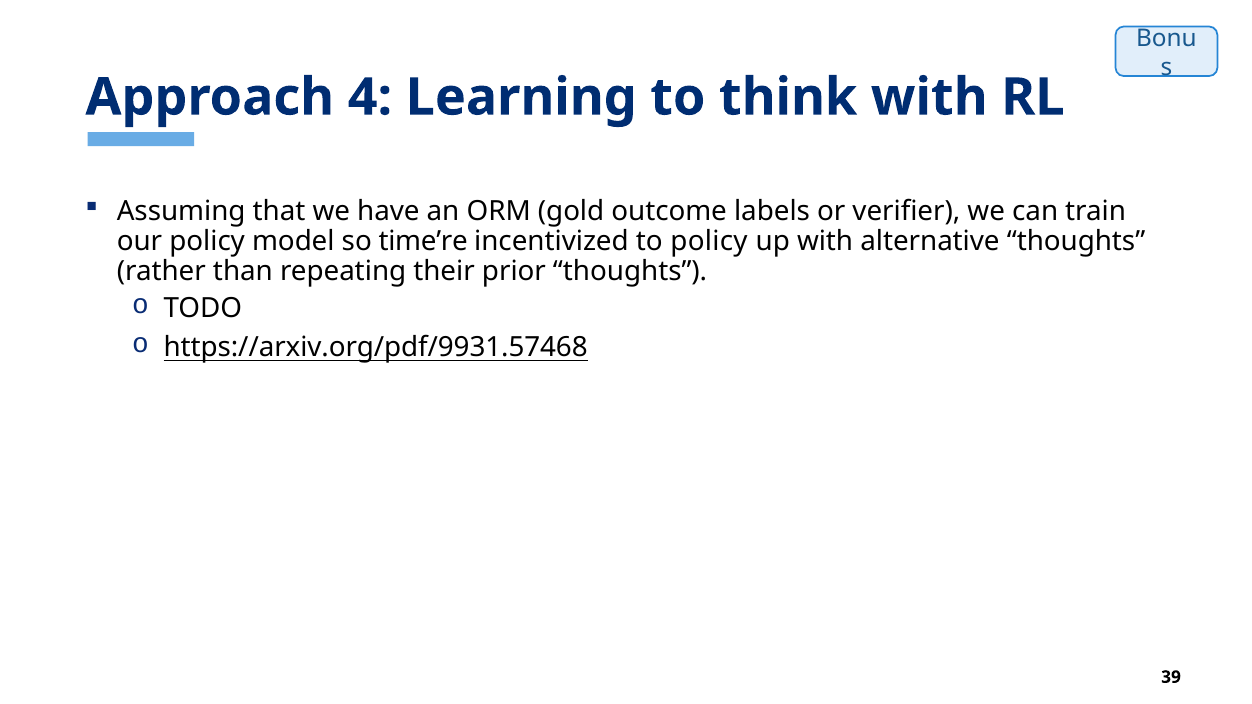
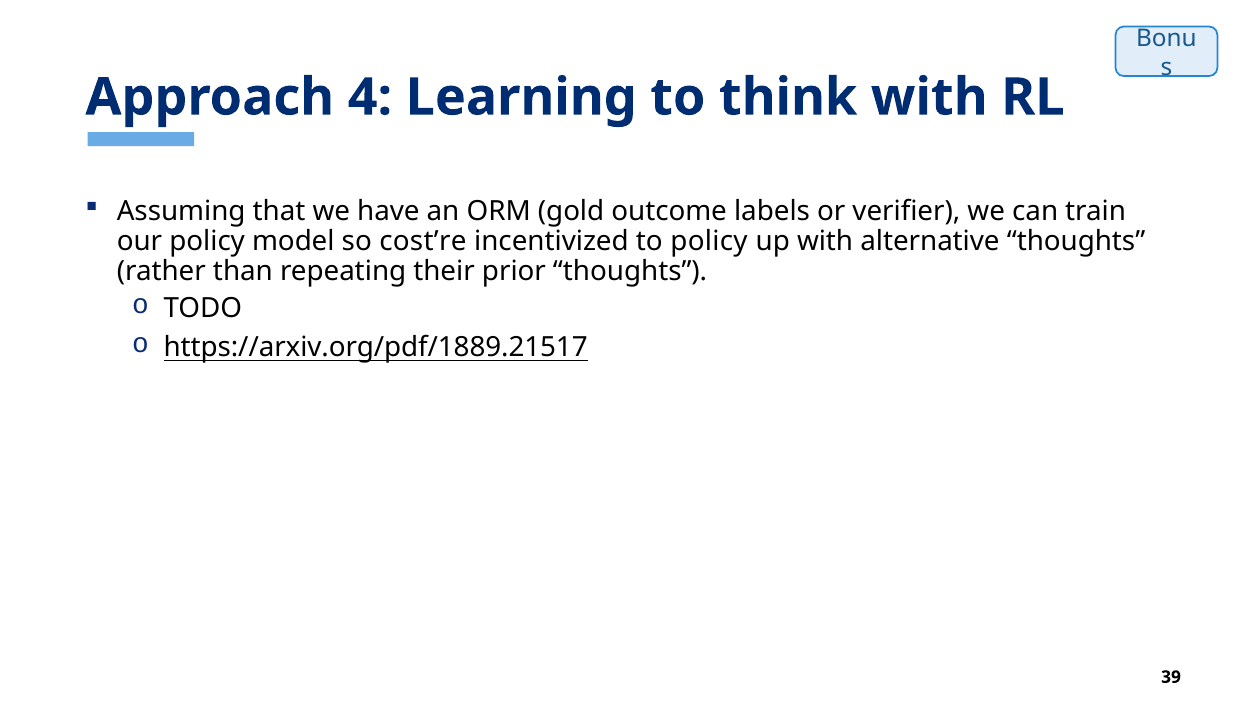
time’re: time’re -> cost’re (423, 241)
https://arxiv.org/pdf/9931.57468: https://arxiv.org/pdf/9931.57468 -> https://arxiv.org/pdf/1889.21517 (376, 348)
